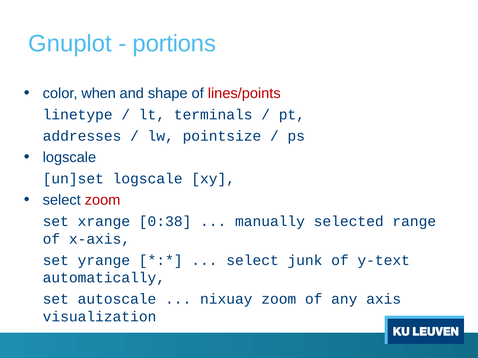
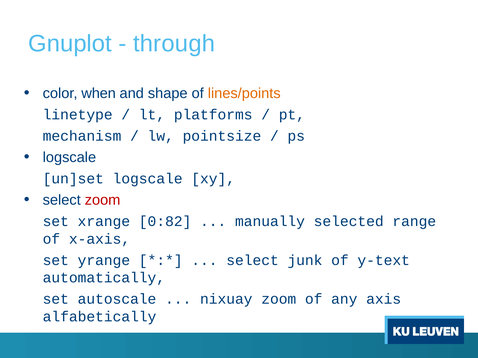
portions: portions -> through (174, 44)
lines/points colour: red -> orange (244, 93)
terminals: terminals -> platforms (213, 115)
addresses: addresses -> mechanism (82, 136)
0:38: 0:38 -> 0:82 (165, 222)
visualization: visualization -> alfabetically (100, 317)
